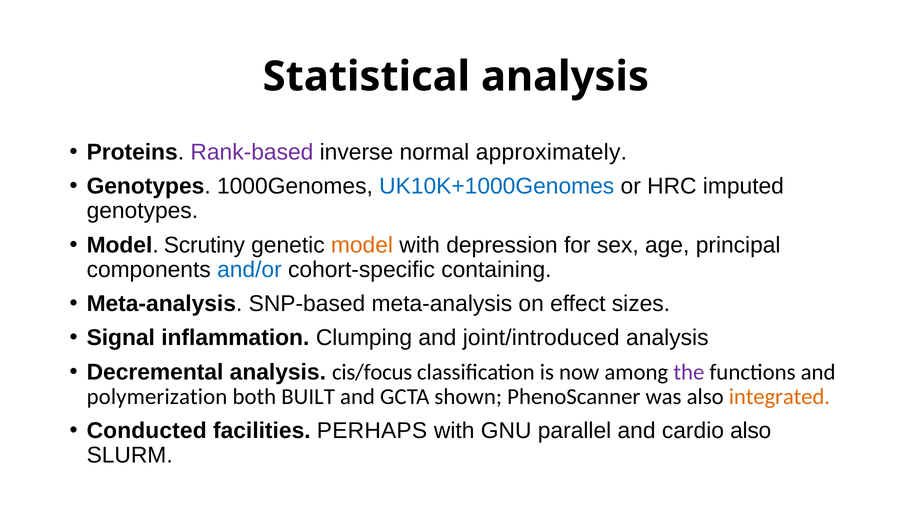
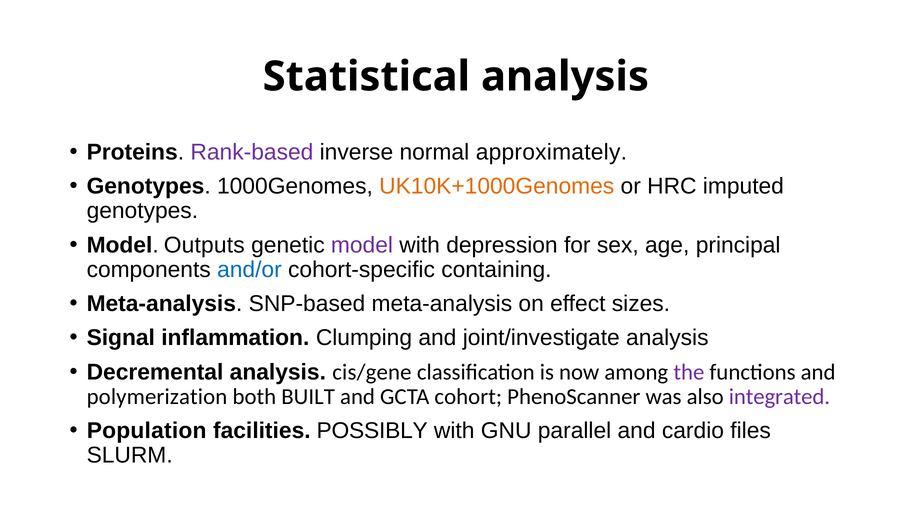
UK10K+1000Genomes colour: blue -> orange (497, 186)
Scrutiny: Scrutiny -> Outputs (204, 245)
model colour: orange -> purple (362, 245)
joint/introduced: joint/introduced -> joint/investigate (541, 338)
cis/focus: cis/focus -> cis/gene (372, 372)
shown: shown -> cohort (468, 397)
integrated colour: orange -> purple (779, 397)
Conducted: Conducted -> Population (147, 431)
PERHAPS: PERHAPS -> POSSIBLY (372, 431)
cardio also: also -> files (751, 431)
